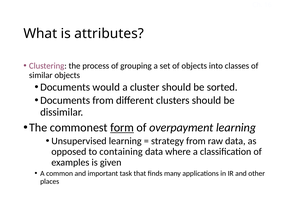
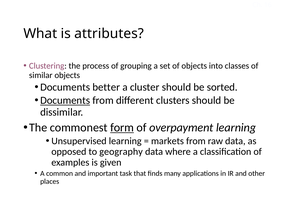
would: would -> better (106, 87)
Documents underline: none -> present (65, 100)
strategy: strategy -> markets (167, 141)
containing: containing -> geography (121, 151)
